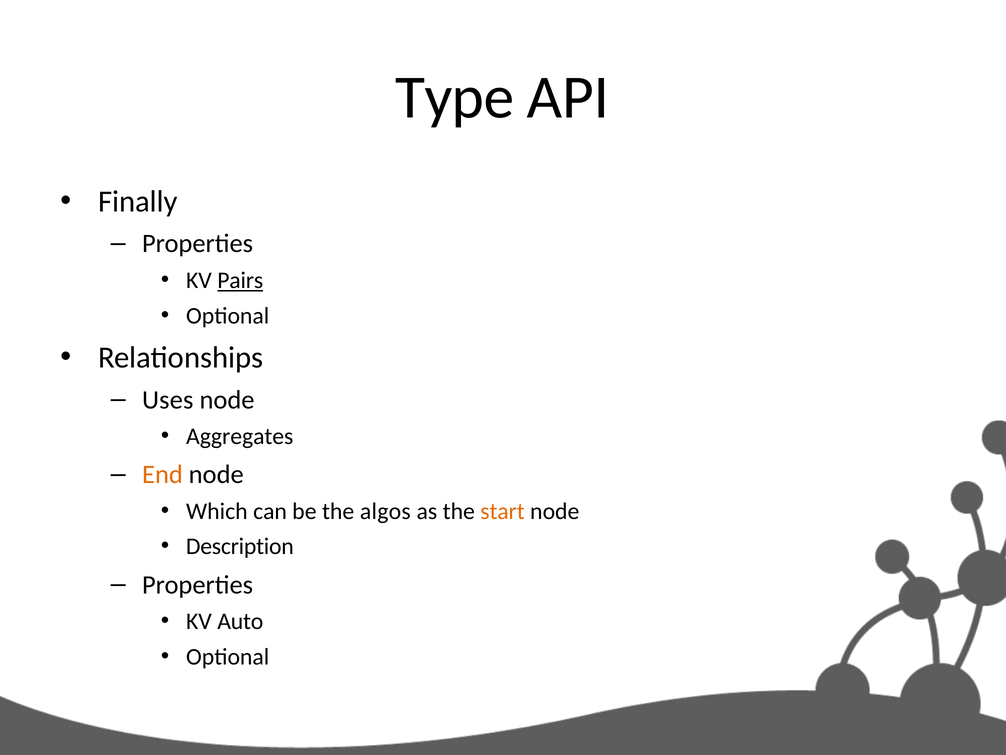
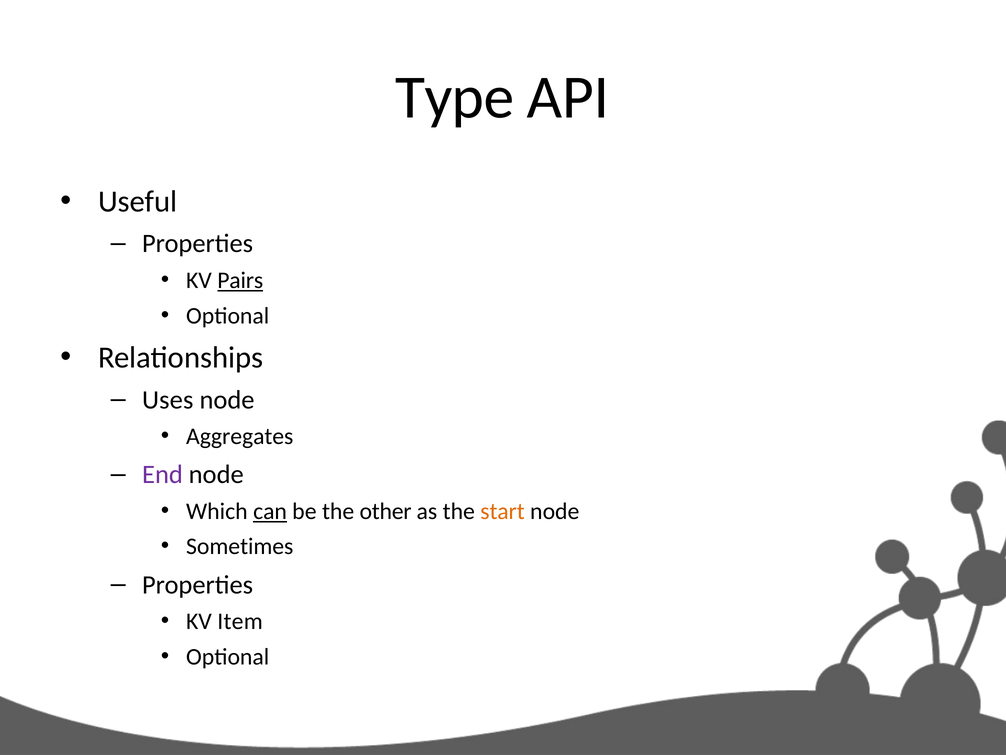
Finally: Finally -> Useful (138, 202)
End colour: orange -> purple (162, 474)
can underline: none -> present (270, 511)
algos: algos -> other (386, 511)
Description: Description -> Sometimes (240, 546)
Auto: Auto -> Item (240, 621)
